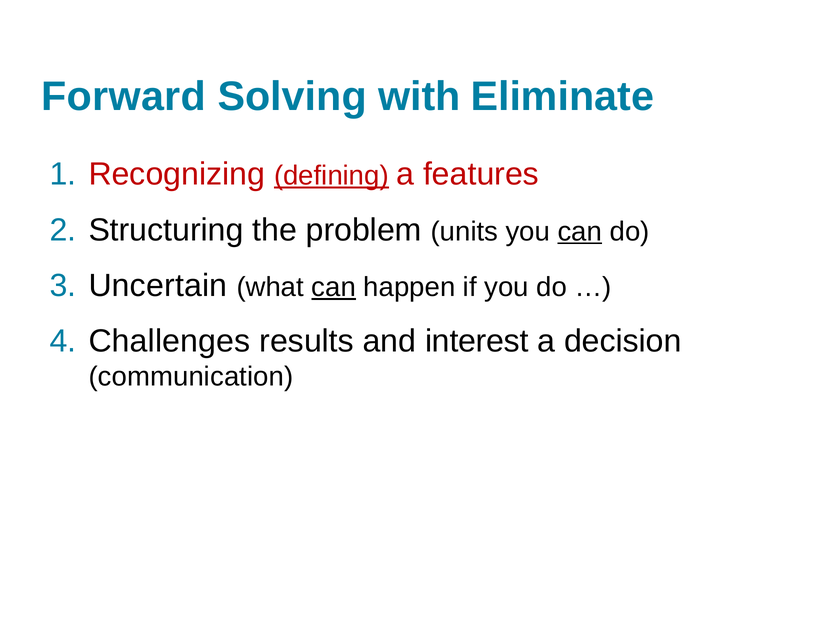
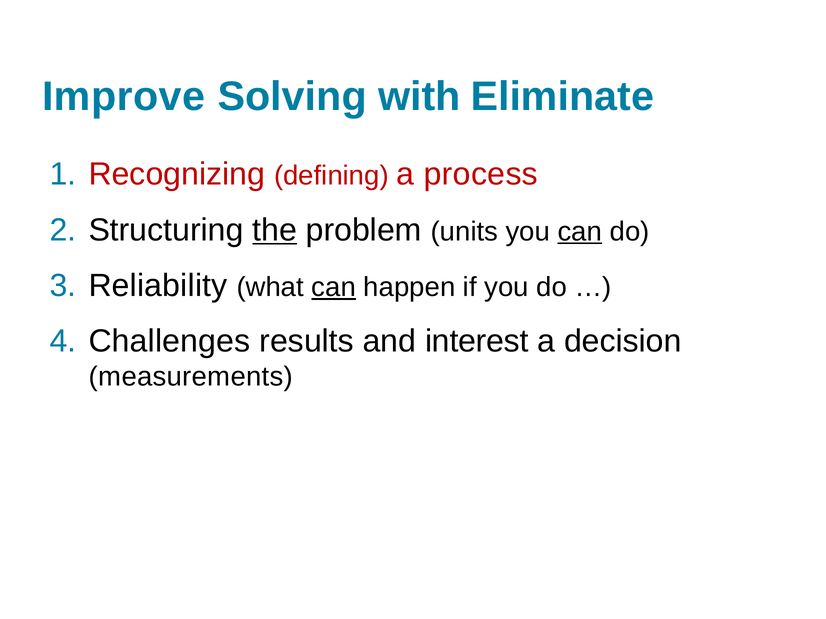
Forward: Forward -> Improve (124, 97)
defining underline: present -> none (331, 176)
features: features -> process (481, 174)
the underline: none -> present (275, 230)
Uncertain: Uncertain -> Reliability (158, 286)
communication: communication -> measurements (191, 377)
